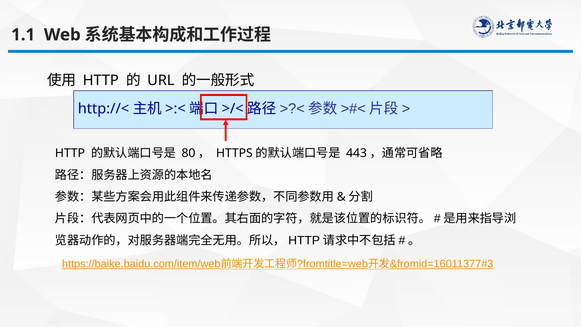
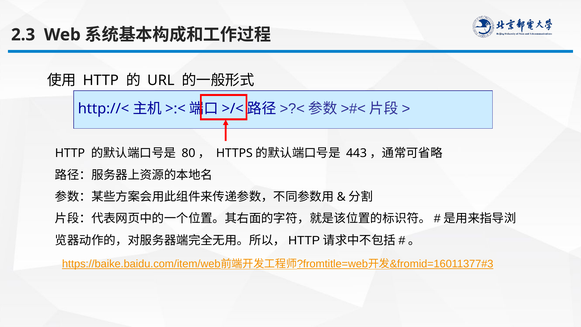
1.1: 1.1 -> 2.3 (23, 35)
